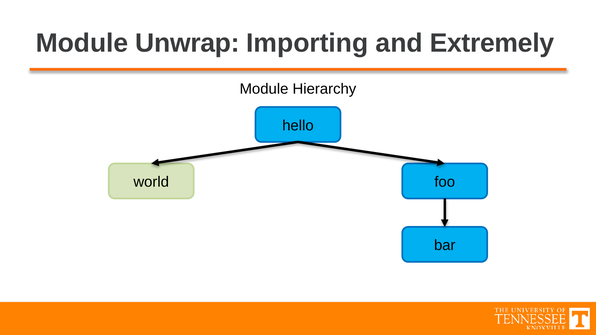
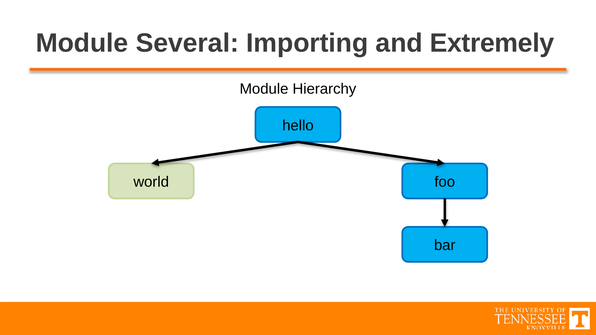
Unwrap: Unwrap -> Several (187, 43)
